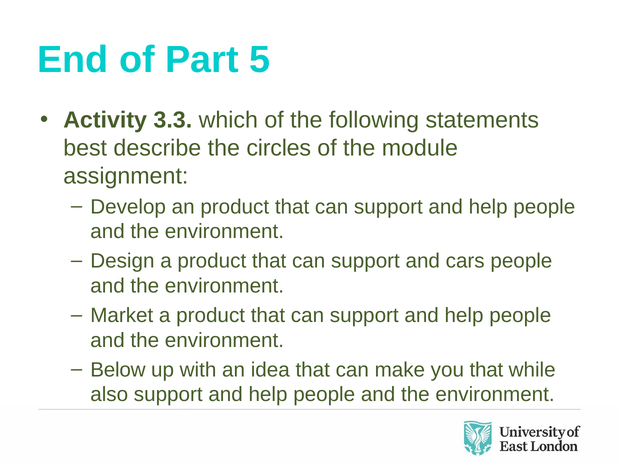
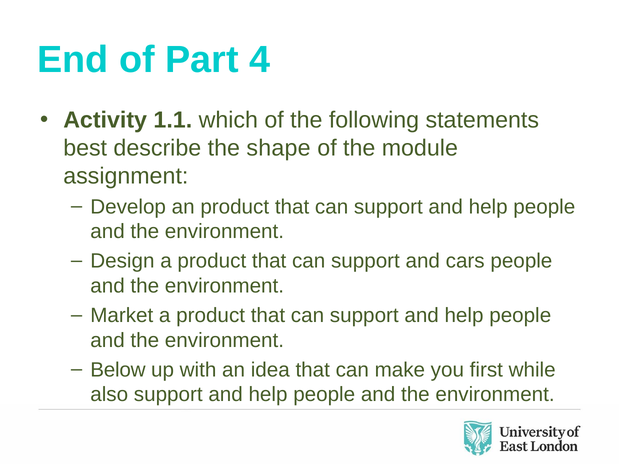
5: 5 -> 4 (260, 60)
3.3: 3.3 -> 1.1 (173, 120)
circles: circles -> shape (279, 148)
you that: that -> first (486, 370)
